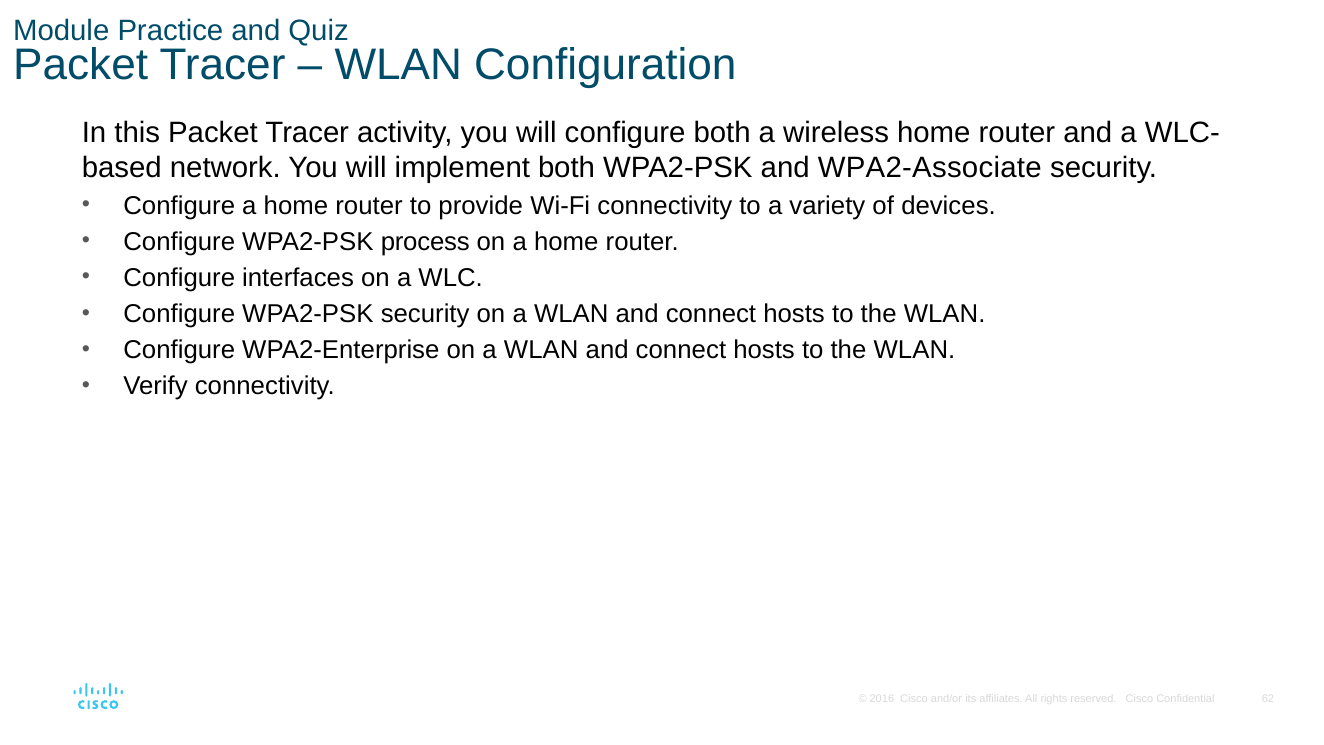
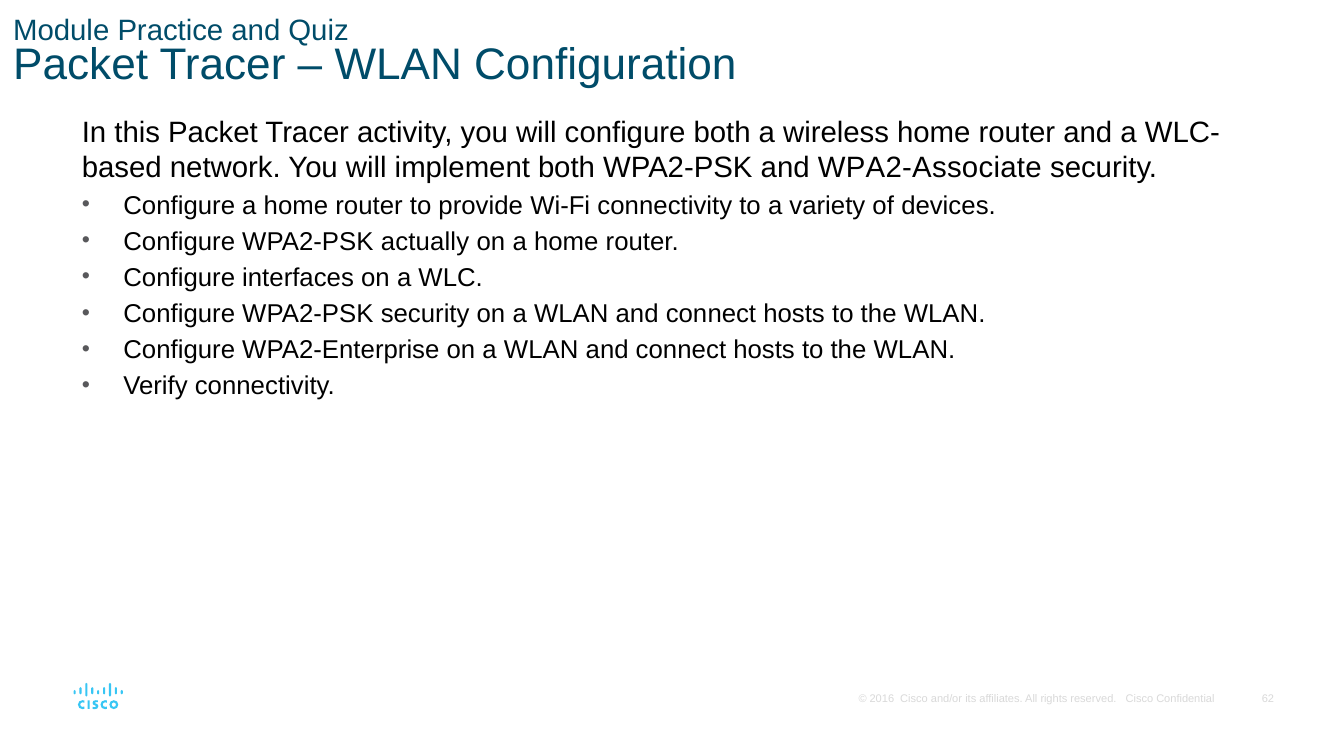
process: process -> actually (425, 242)
